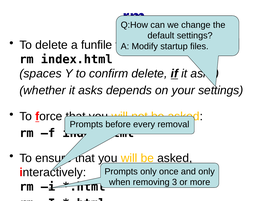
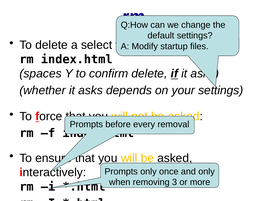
funfile: funfile -> select (97, 45)
